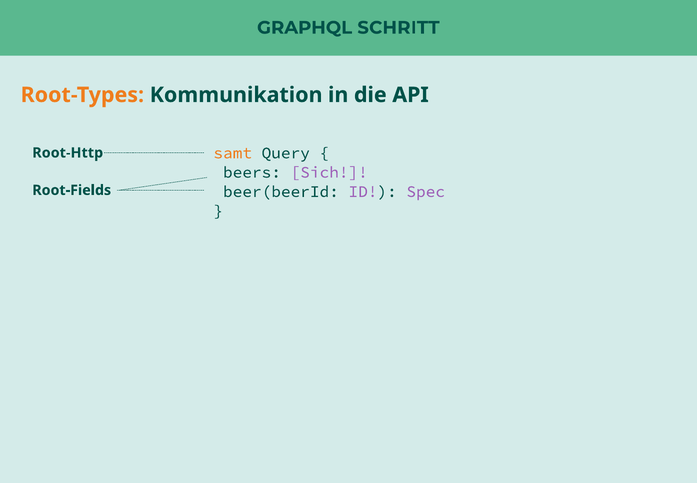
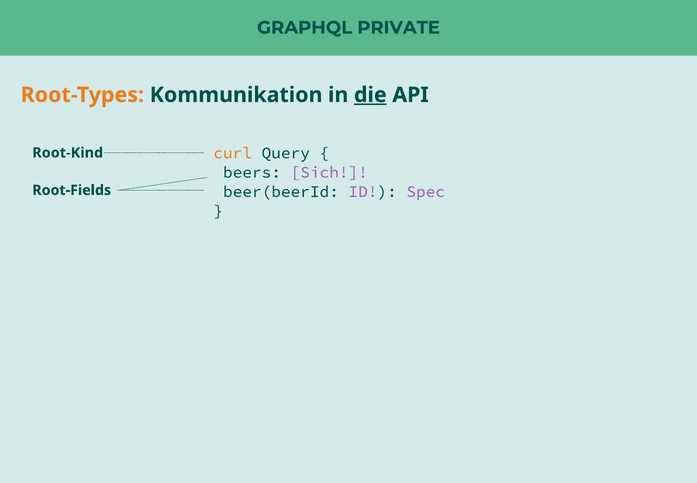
SCHRITT: SCHRITT -> PRIVATE (399, 28)
die underline: none -> present (370, 95)
samt: samt -> curl (233, 153)
Root-Http: Root-Http -> Root-Kind (68, 153)
